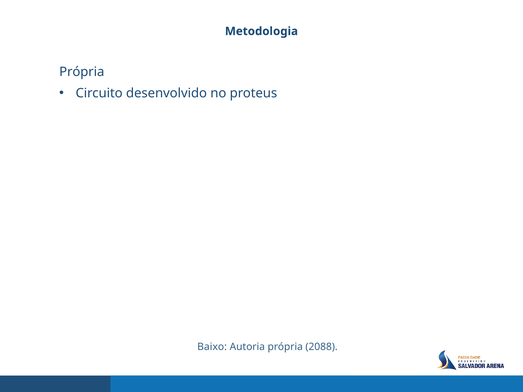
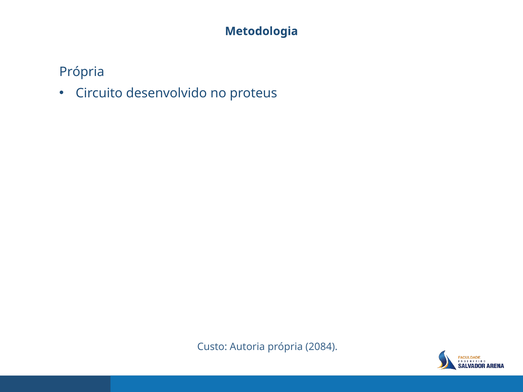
Baixo: Baixo -> Custo (212, 347)
2088: 2088 -> 2084 (322, 347)
